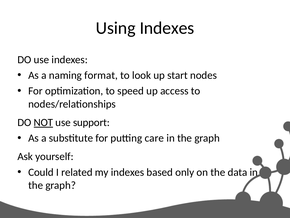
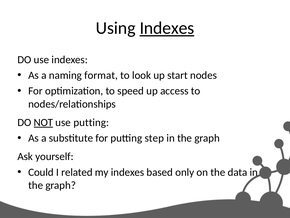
Indexes underline: none -> present (167, 28)
use support: support -> putting (91, 122)
care: care -> step (154, 138)
